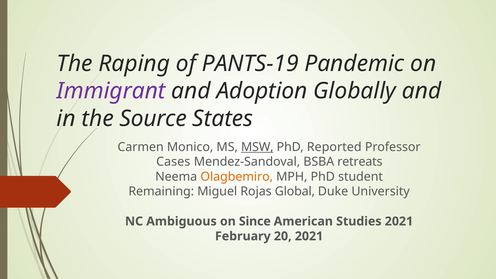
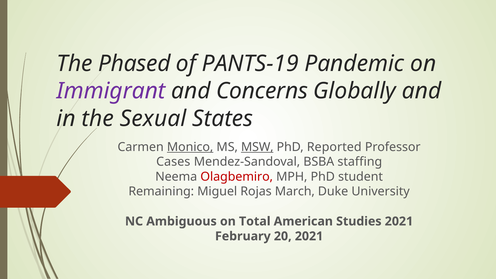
Raping: Raping -> Phased (134, 64)
Adoption: Adoption -> Concerns (262, 91)
Source: Source -> Sexual (153, 119)
Monico underline: none -> present (190, 147)
retreats: retreats -> staffing (360, 162)
Olagbemiro colour: orange -> red (237, 177)
Global: Global -> March (295, 192)
Since: Since -> Total (255, 221)
